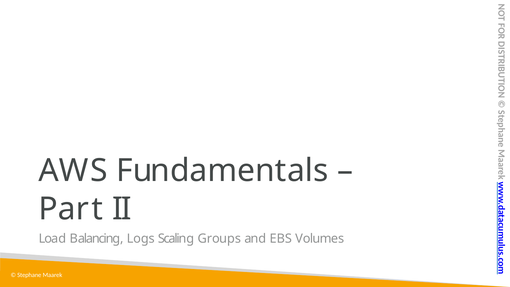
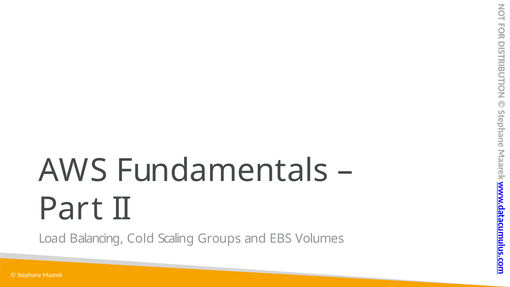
Logs: Logs -> Cold (141, 239)
